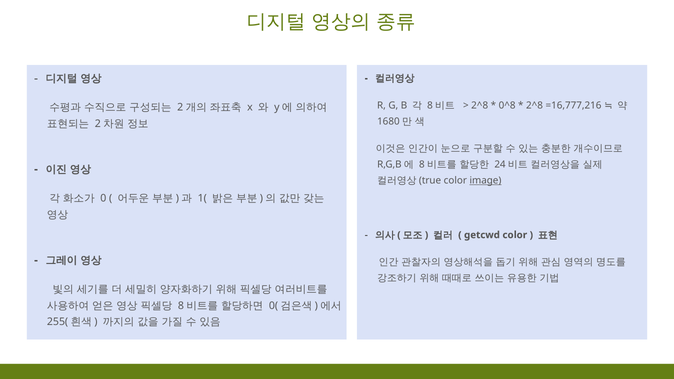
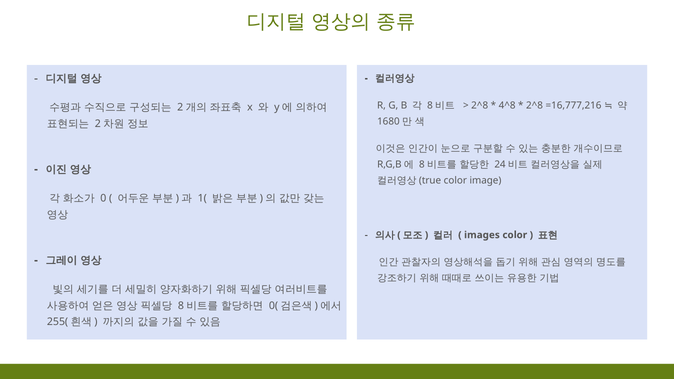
0^8: 0^8 -> 4^8 (507, 105)
image underline: present -> none (485, 180)
getcwd: getcwd -> images (482, 235)
